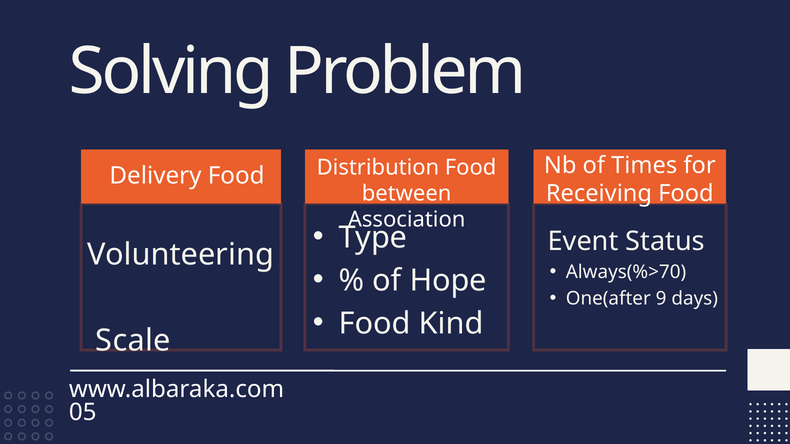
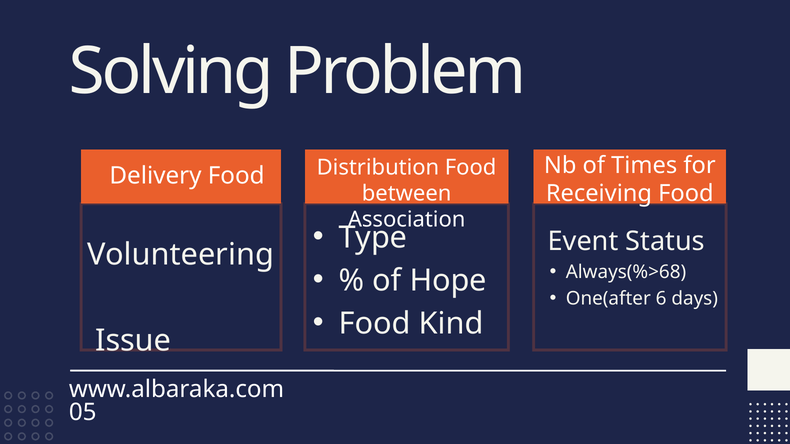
Always(%>70: Always(%>70 -> Always(%>68 (626, 272)
9: 9 -> 6 (661, 299)
Scale: Scale -> Issue (133, 341)
